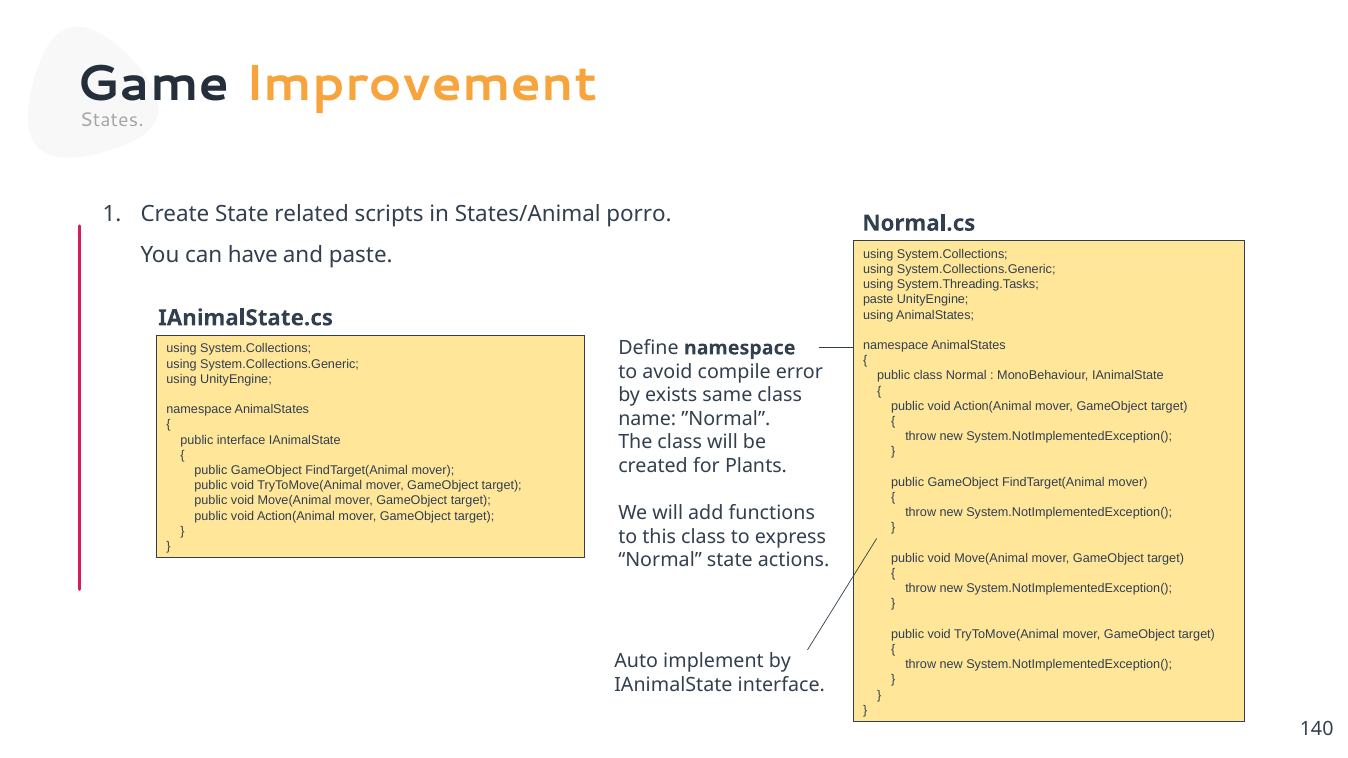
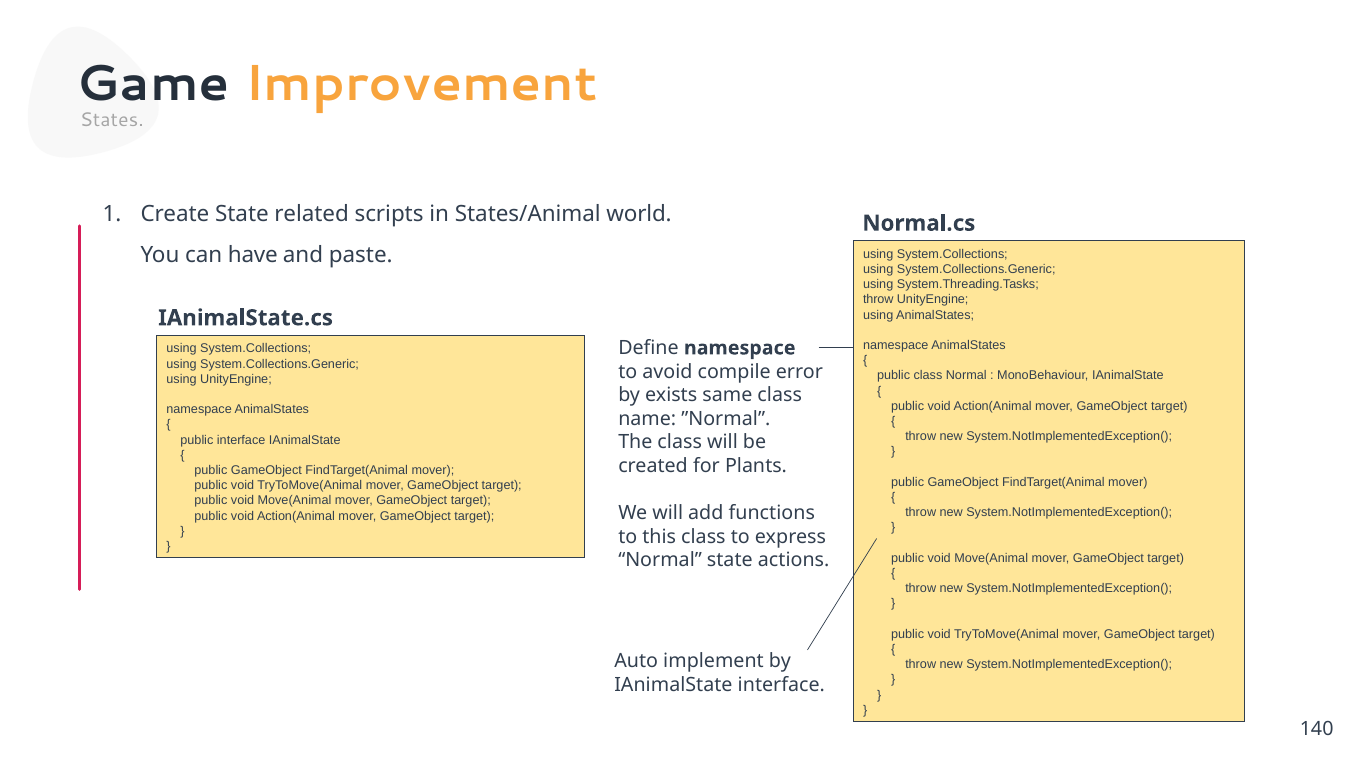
porro: porro -> world (639, 214)
paste: paste -> throw (878, 300)
